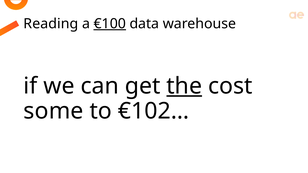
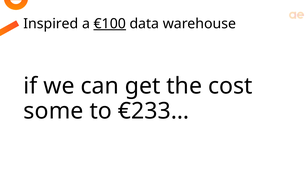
Reading: Reading -> Inspired (51, 24)
the underline: present -> none (184, 86)
€102…: €102… -> €233… (153, 111)
